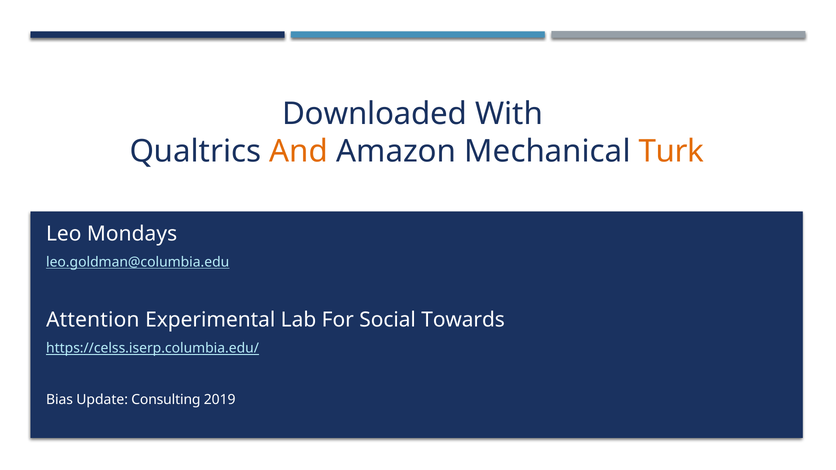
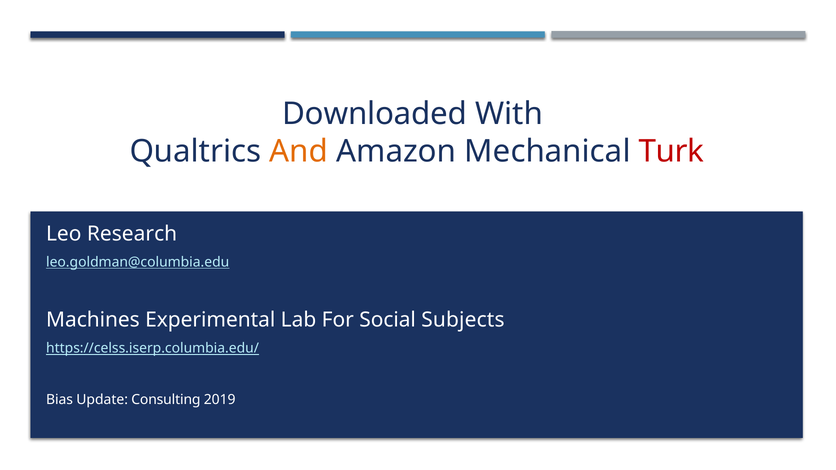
Turk colour: orange -> red (671, 151)
Mondays: Mondays -> Research (132, 234)
Attention: Attention -> Machines (93, 320)
Towards: Towards -> Subjects (463, 320)
